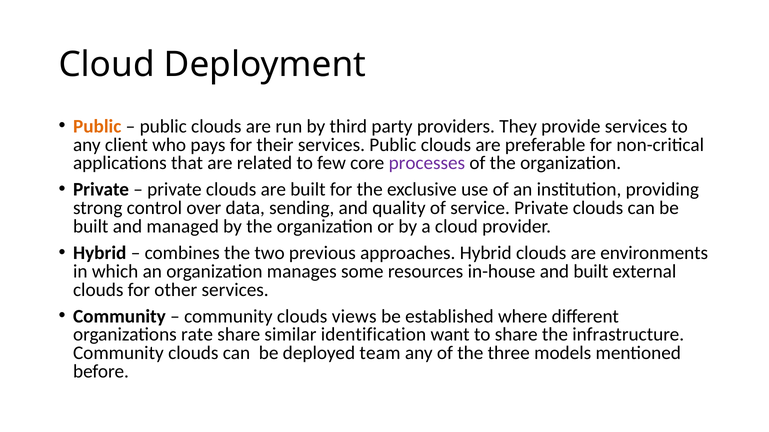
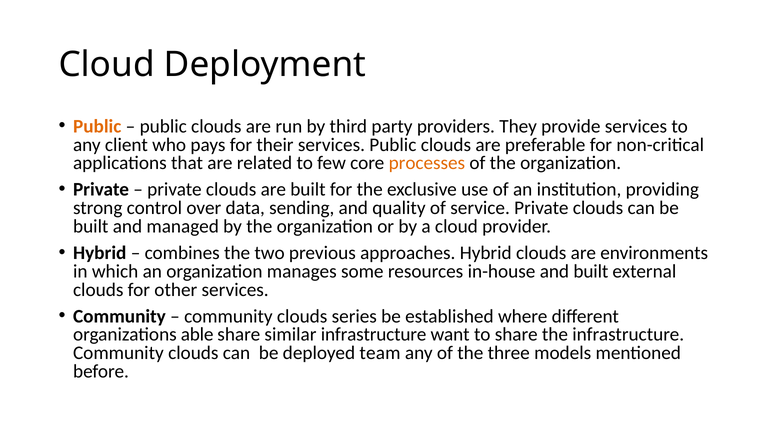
processes colour: purple -> orange (427, 163)
views: views -> series (354, 317)
rate: rate -> able (197, 335)
similar identification: identification -> infrastructure (374, 335)
